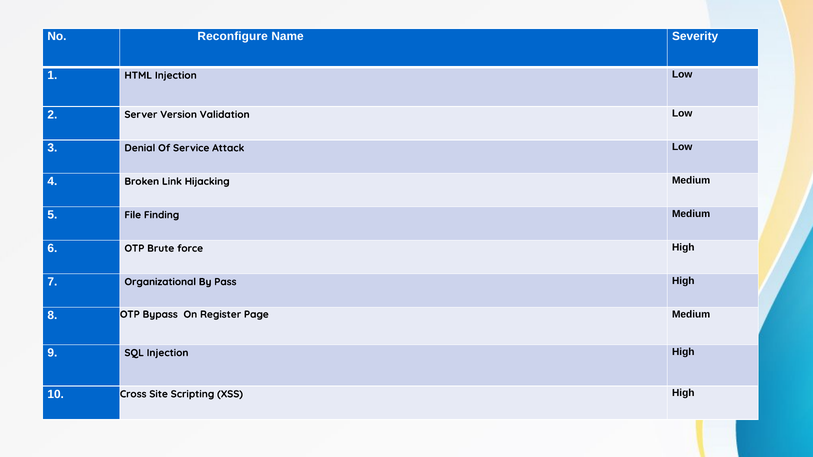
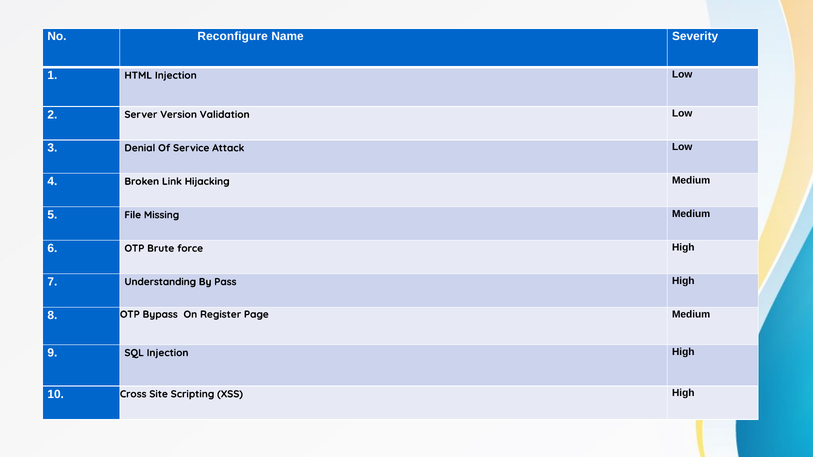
Finding: Finding -> Missing (162, 215)
Organizational: Organizational -> Understanding (160, 282)
